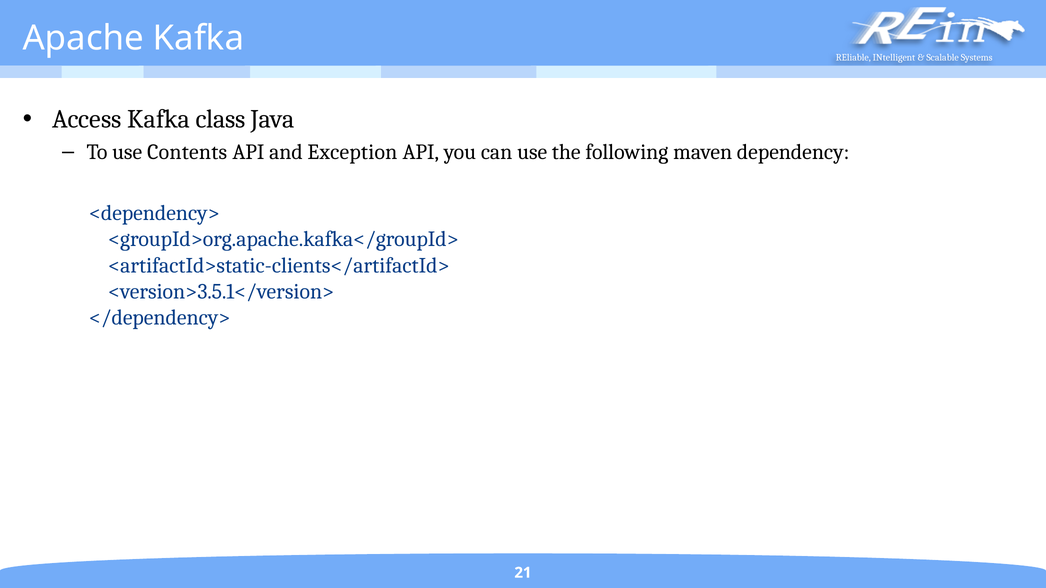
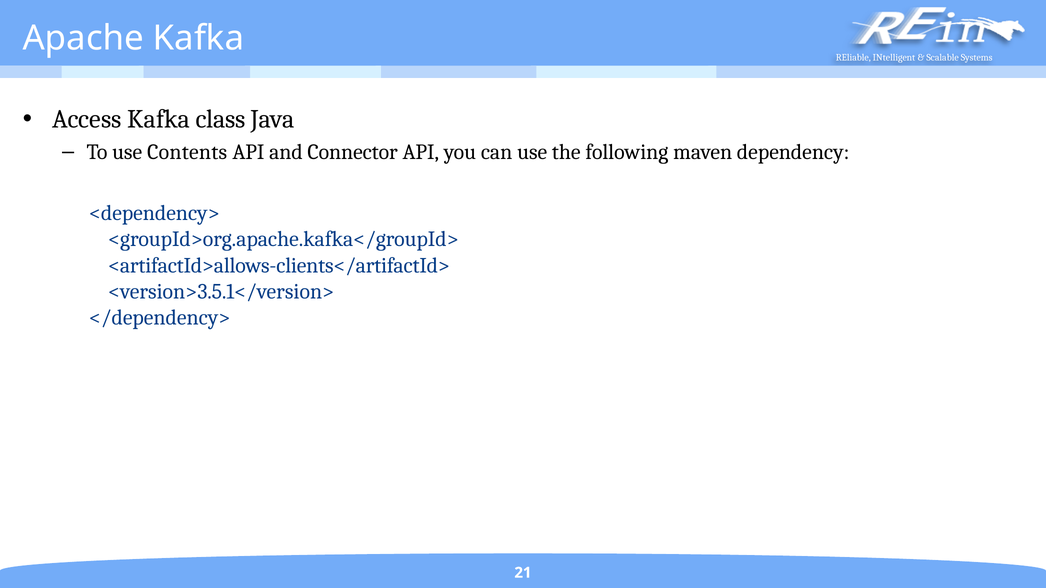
Exception: Exception -> Connector (353, 152)
<artifactId>static-clients</artifactId>: <artifactId>static-clients</artifactId> -> <artifactId>allows-clients</artifactId> (279, 266)
